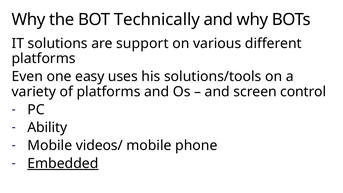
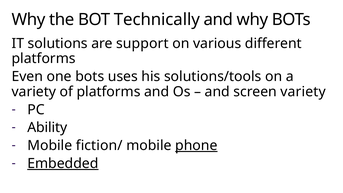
one easy: easy -> bots (90, 77)
screen control: control -> variety (303, 92)
videos/: videos/ -> fiction/ (99, 145)
phone underline: none -> present (196, 145)
